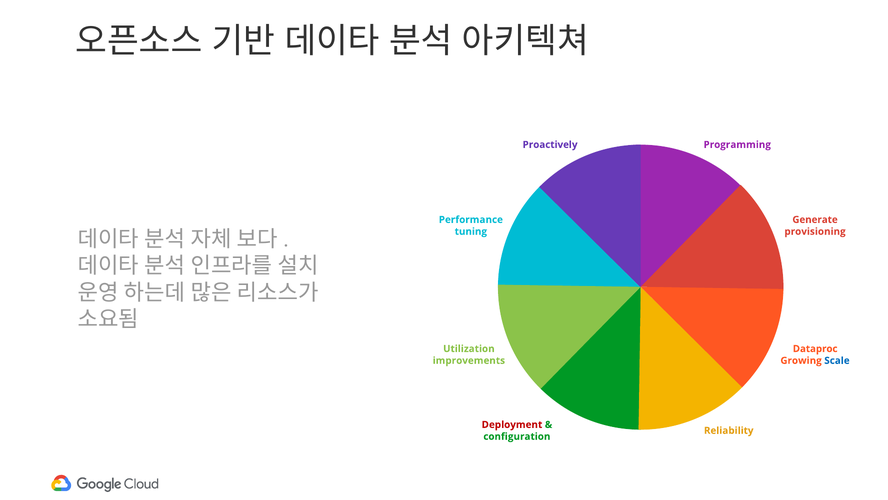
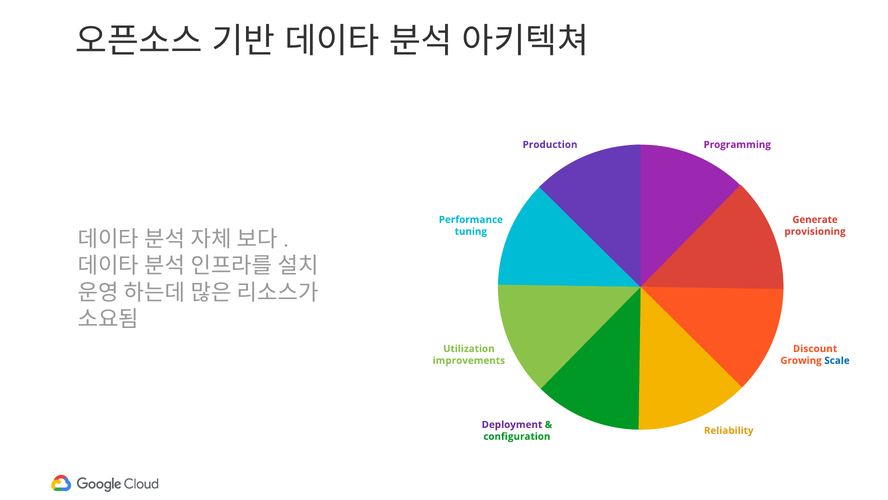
Proactively: Proactively -> Production (550, 145)
Dataproc: Dataproc -> Discount (815, 348)
Deployment colour: red -> purple (512, 424)
